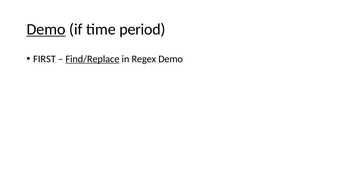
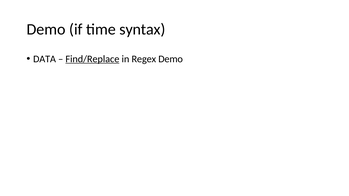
Demo underline: present -> none (46, 29)
period: period -> syntax (142, 29)
FIRST: FIRST -> DATA (45, 59)
